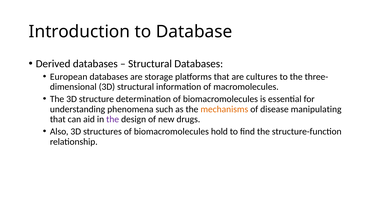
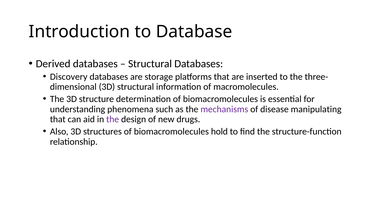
European: European -> Discovery (69, 77)
cultures: cultures -> inserted (262, 77)
mechanisms colour: orange -> purple (224, 109)
